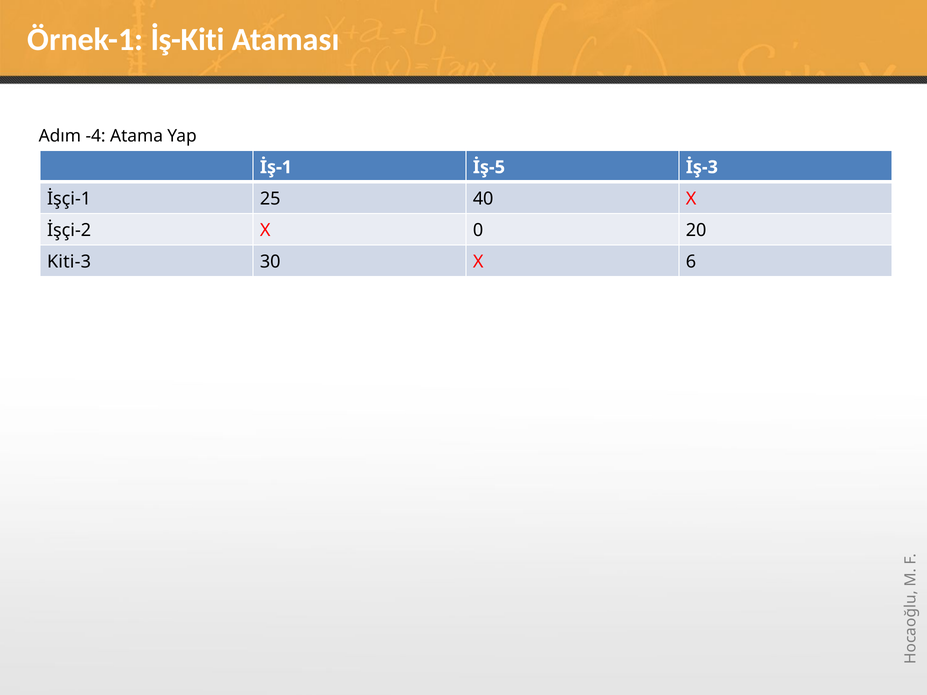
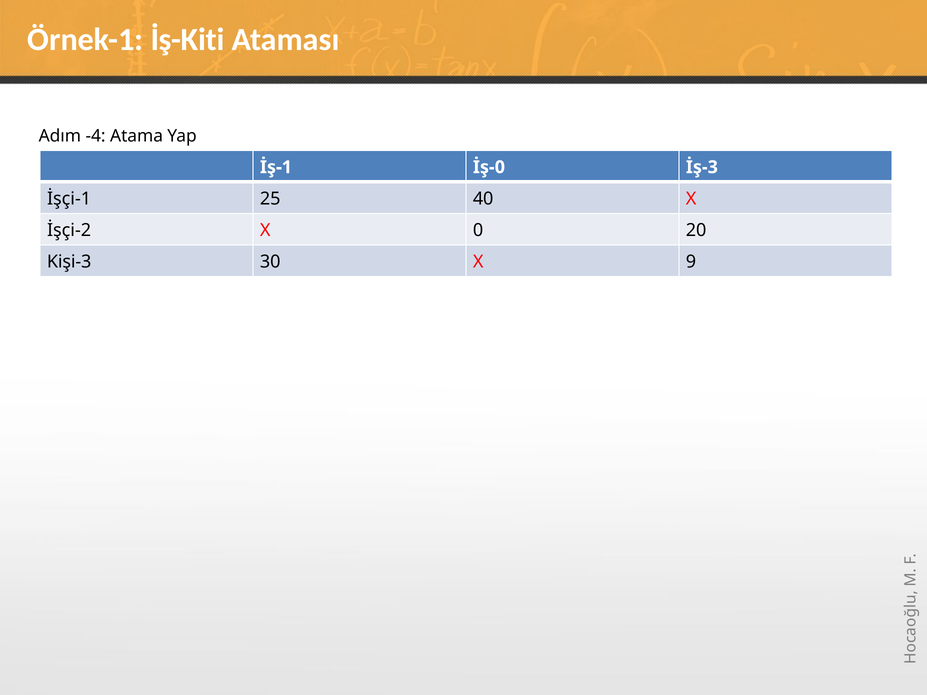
İş-5: İş-5 -> İş-0 (489, 167)
Kiti-3: Kiti-3 -> Kişi-3 (69, 262)
6: 6 -> 9 (691, 262)
